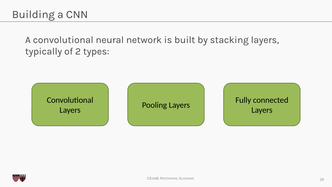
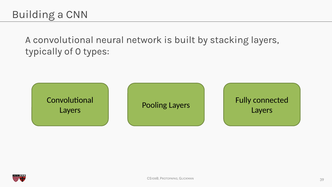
2: 2 -> 0 (78, 51)
